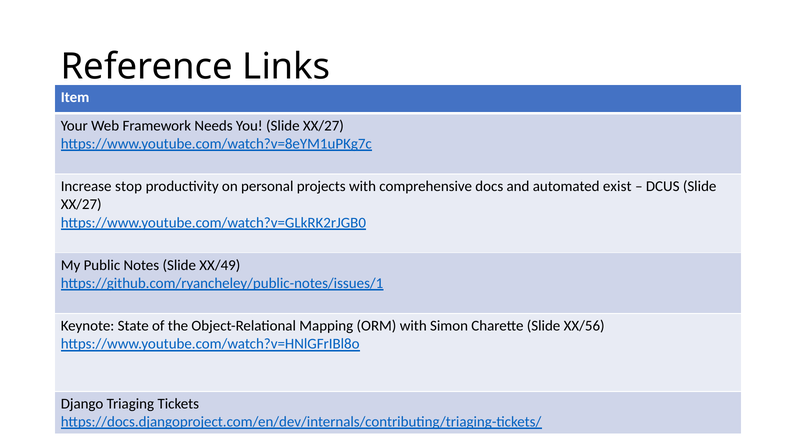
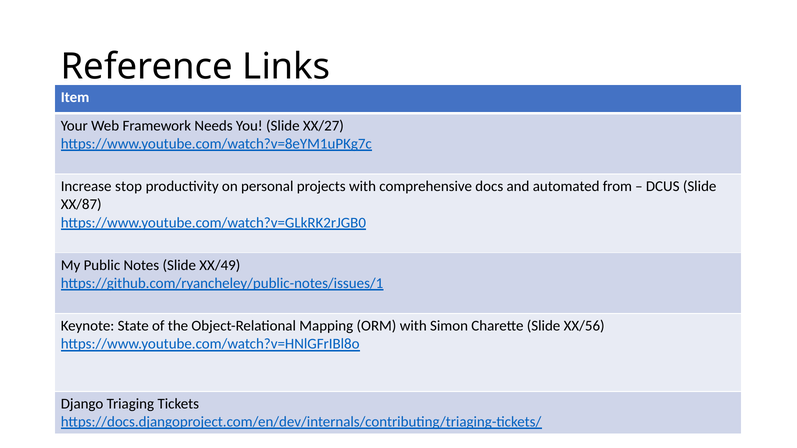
exist: exist -> from (617, 186)
XX/27: XX/27 -> XX/87 (81, 205)
